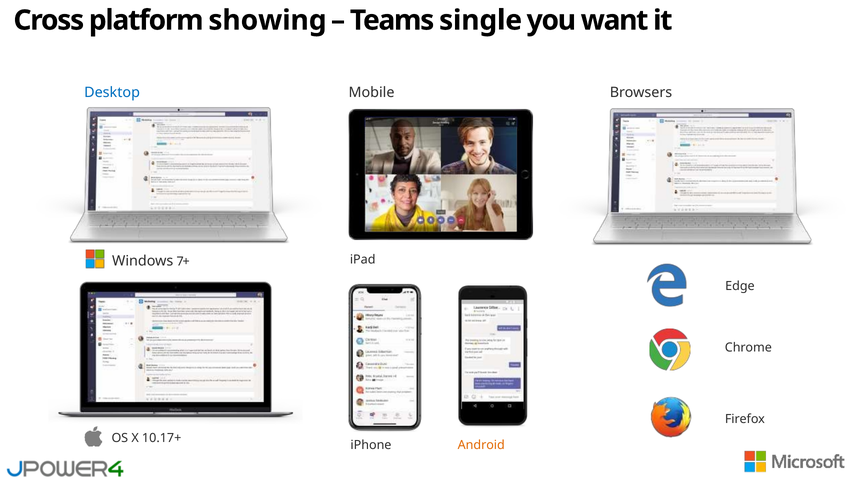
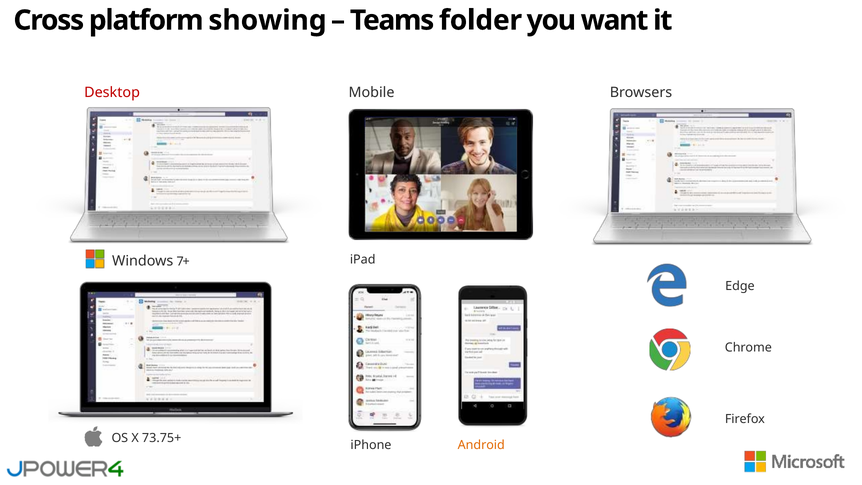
single: single -> folder (481, 20)
Desktop colour: blue -> red (112, 92)
10.17+: 10.17+ -> 73.75+ (162, 438)
